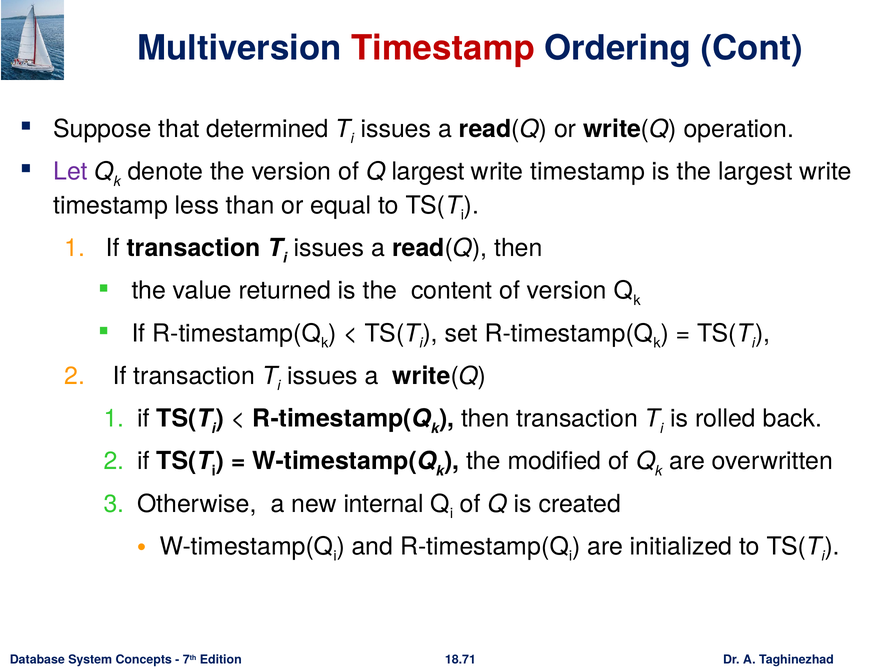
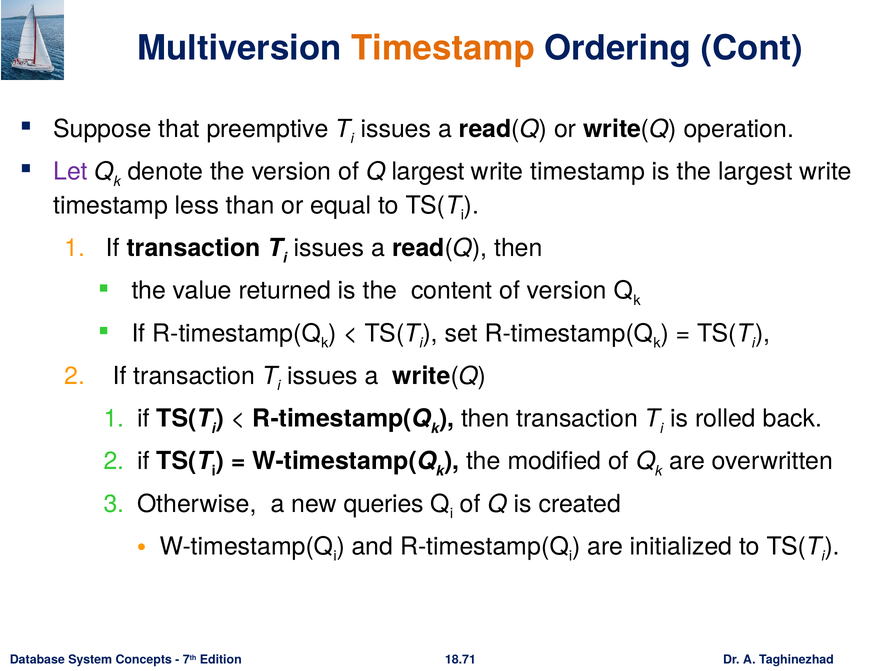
Timestamp colour: red -> orange (443, 48)
determined: determined -> preemptive (267, 129)
internal: internal -> queries (384, 504)
